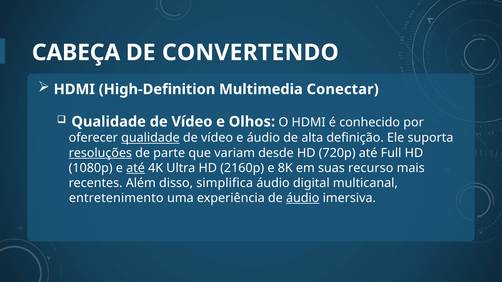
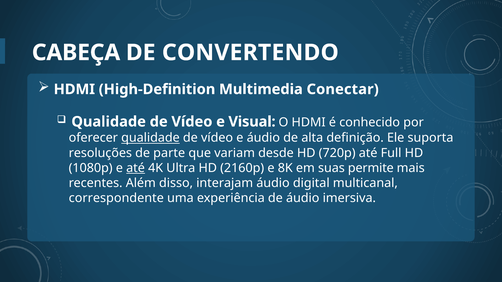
Olhos: Olhos -> Visual (252, 122)
resoluções underline: present -> none (100, 153)
recurso: recurso -> permite (371, 168)
simplifica: simplifica -> interajam (225, 183)
entretenimento: entretenimento -> correspondente (116, 198)
áudio underline: present -> none (303, 198)
